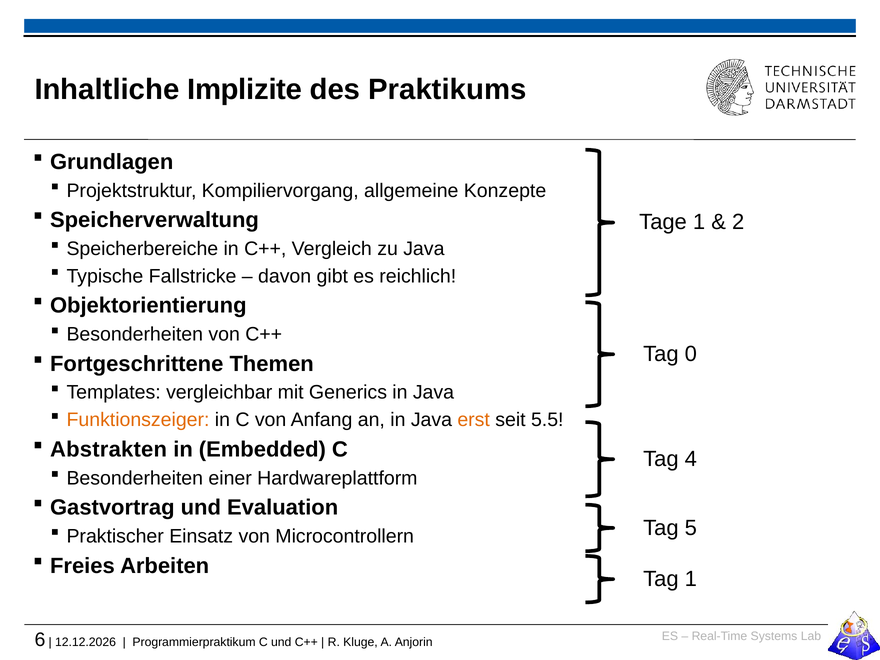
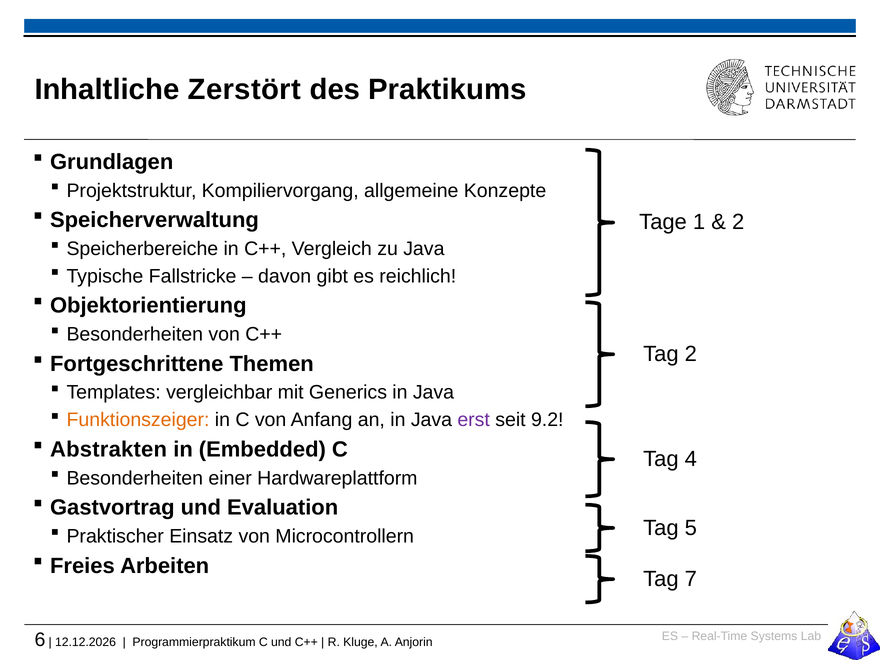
Implizite: Implizite -> Zerstört (244, 89)
Tag 0: 0 -> 2 (691, 354)
erst colour: orange -> purple (474, 420)
5.5: 5.5 -> 9.2 (547, 420)
Tag 1: 1 -> 7 (691, 579)
